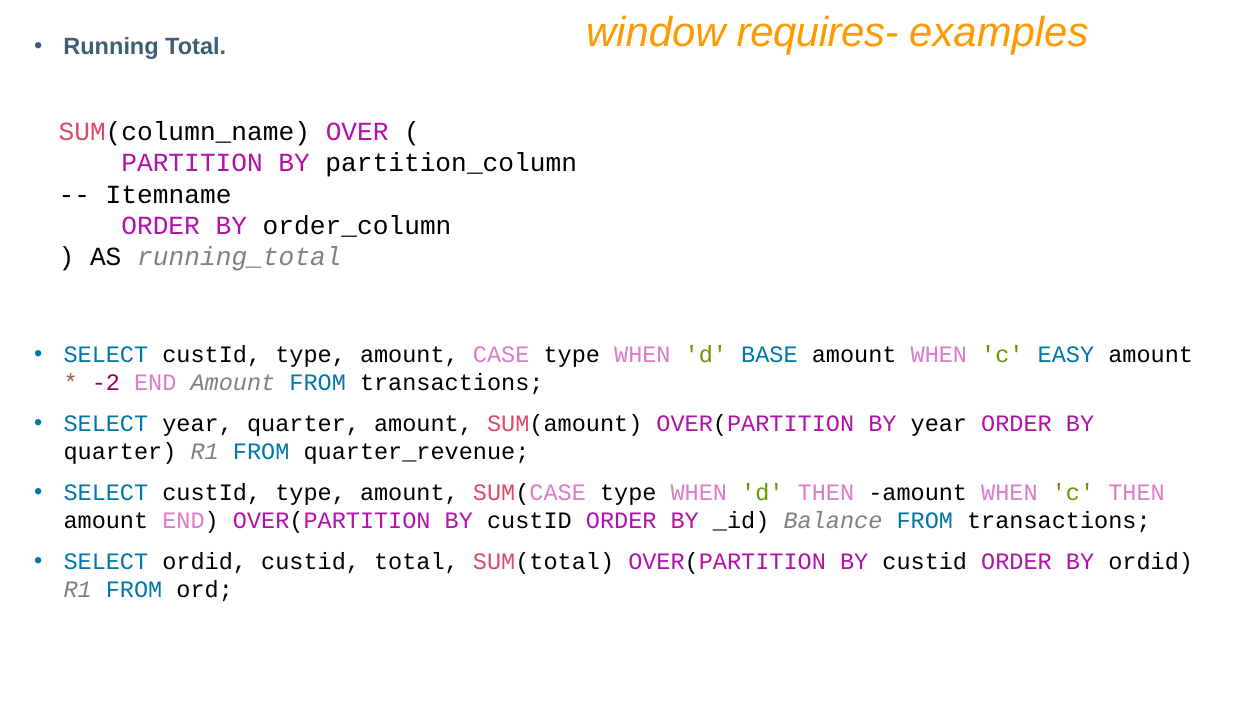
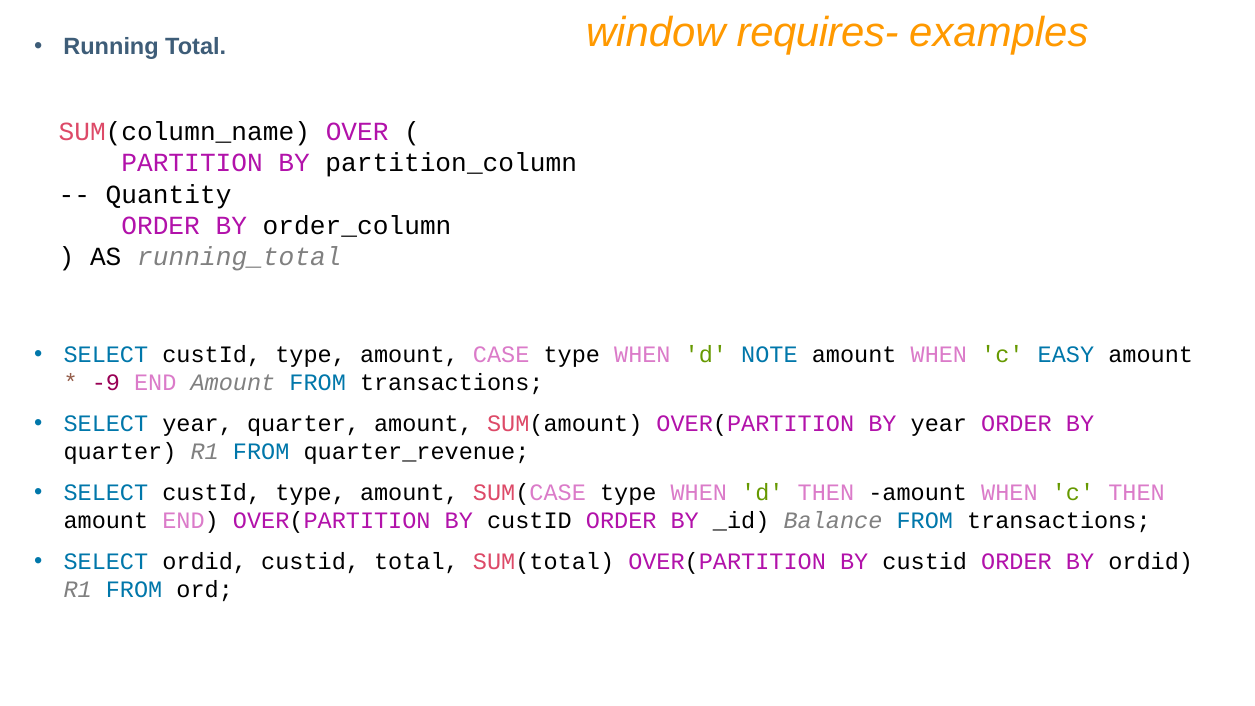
Itemname: Itemname -> Quantity (169, 195)
BASE: BASE -> NOTE (769, 355)
-2: -2 -> -9 (106, 383)
